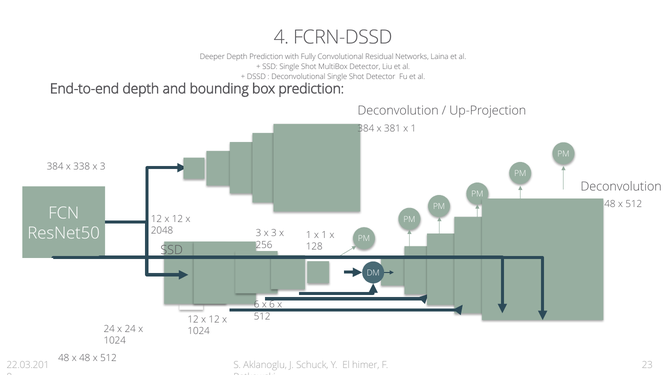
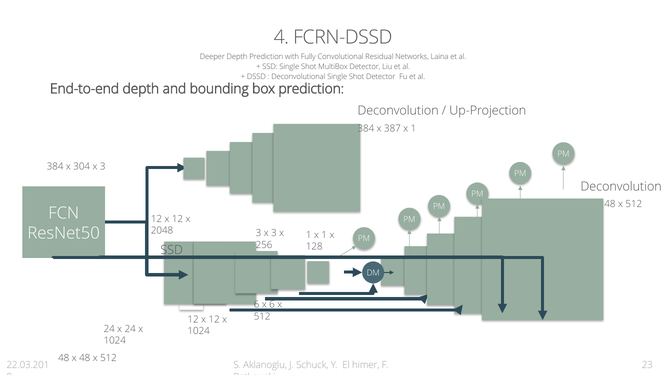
381: 381 -> 387 (392, 129)
338: 338 -> 304 (82, 166)
